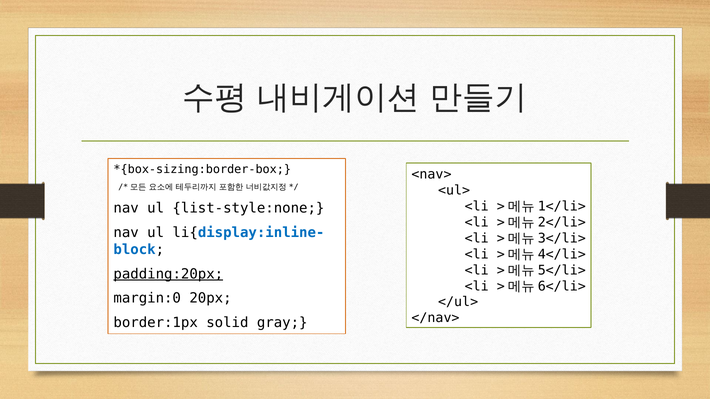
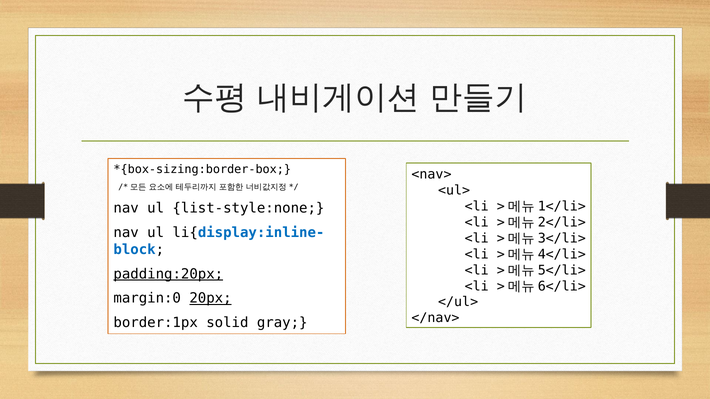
20px underline: none -> present (211, 299)
